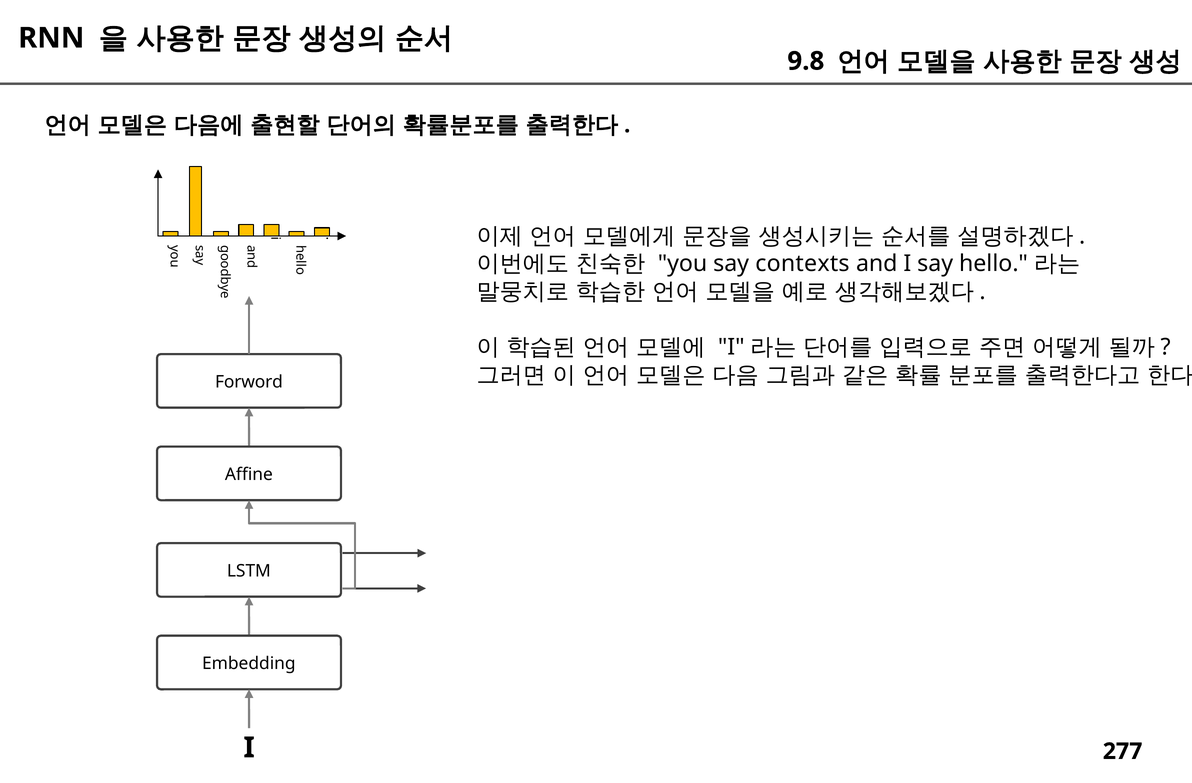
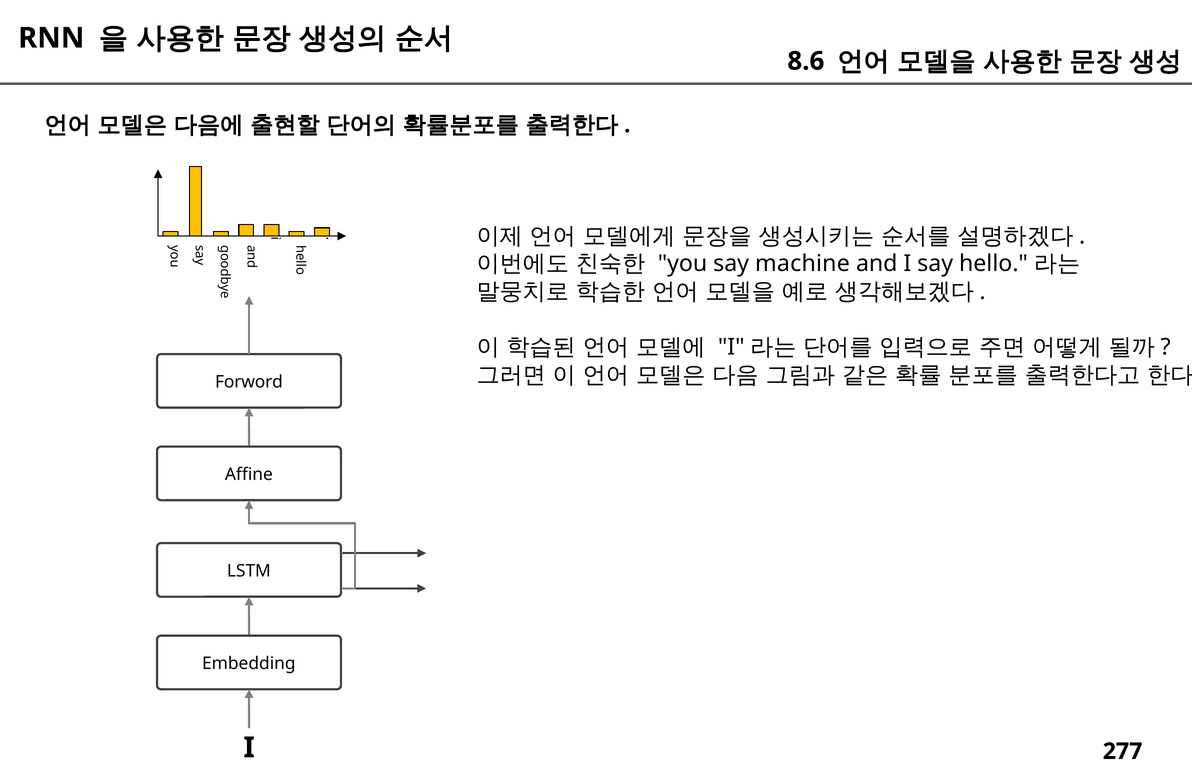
9.8: 9.8 -> 8.6 (806, 61)
contexts: contexts -> machine (802, 264)
